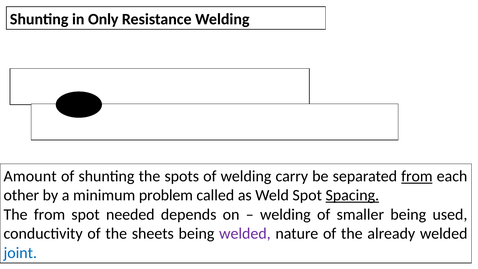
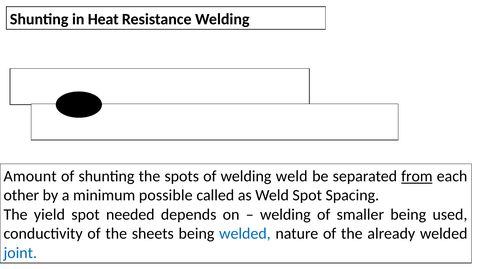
Only: Only -> Heat (103, 19)
welding carry: carry -> weld (292, 176)
problem: problem -> possible (166, 195)
Spacing underline: present -> none (352, 195)
The from: from -> yield (49, 214)
welded colour: purple -> blue (245, 234)
